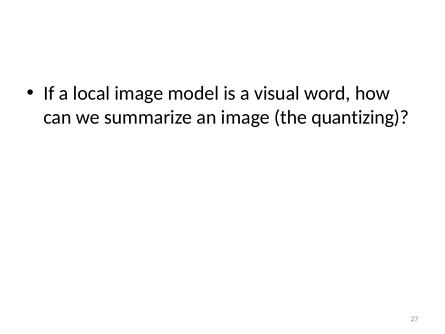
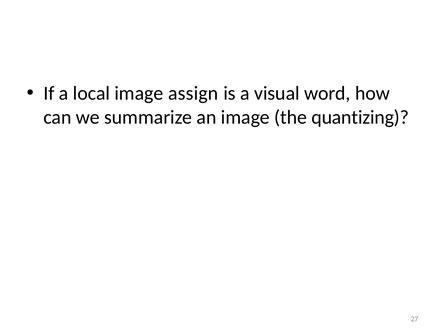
model: model -> assign (193, 93)
